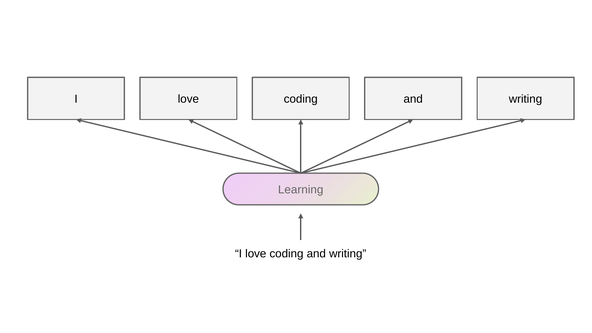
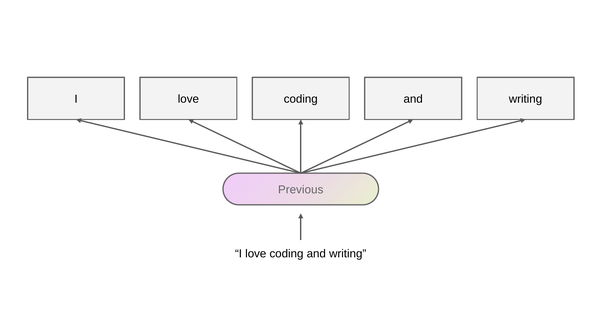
Learning: Learning -> Previous (301, 190)
